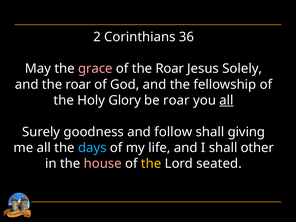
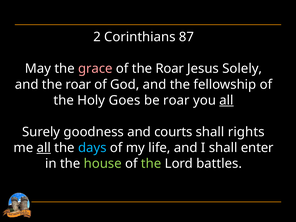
36: 36 -> 87 (186, 37)
Glory: Glory -> Goes (125, 100)
follow: follow -> courts (173, 132)
giving: giving -> rights (246, 132)
all underline: none -> present (44, 148)
other: other -> enter (257, 148)
house colour: pink -> light green (103, 163)
the colour: yellow -> light green (151, 163)
seated: seated -> battles (219, 163)
